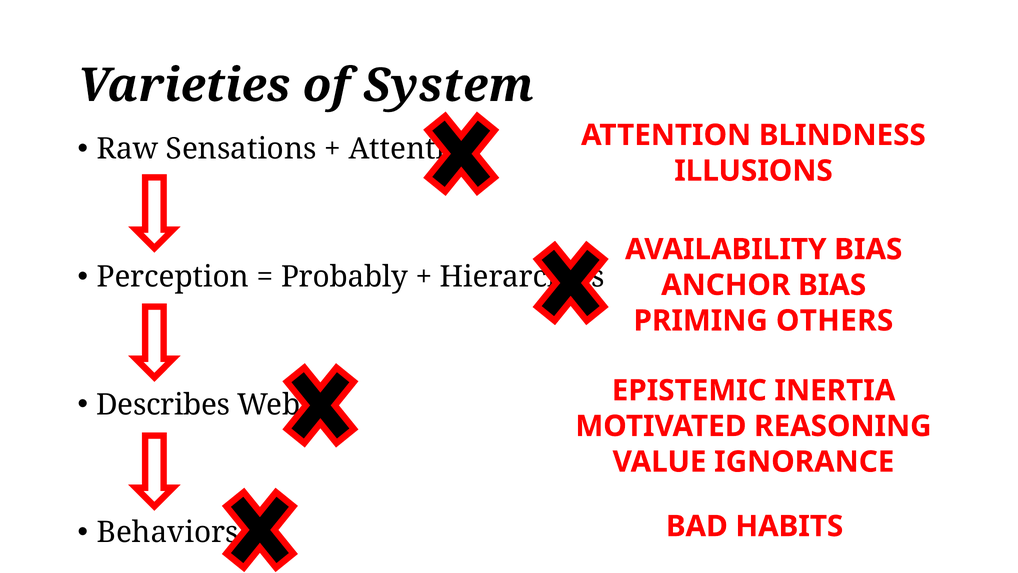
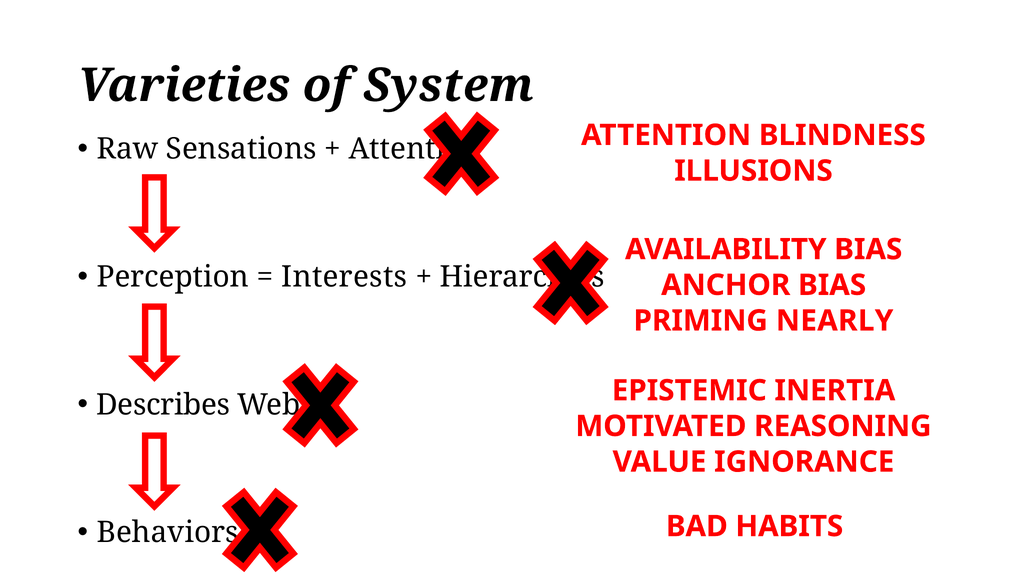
Probably: Probably -> Interests (344, 277)
OTHERS: OTHERS -> NEARLY (835, 321)
